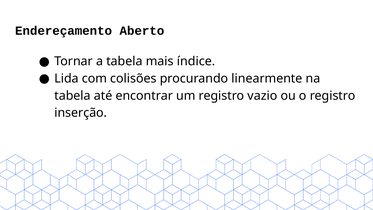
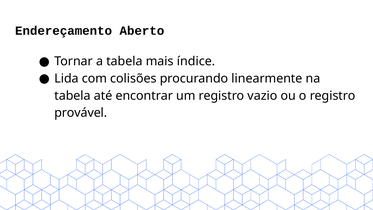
inserção: inserção -> provável (81, 113)
